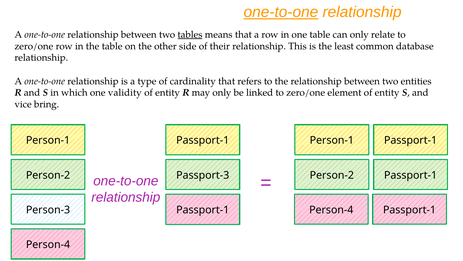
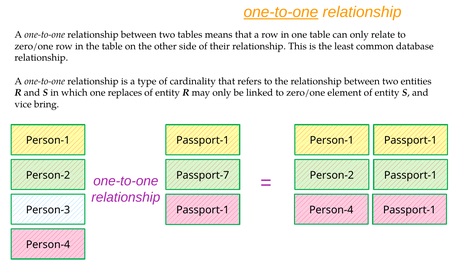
tables underline: present -> none (190, 34)
validity: validity -> replaces (125, 93)
Passport-3: Passport-3 -> Passport-7 (203, 175)
